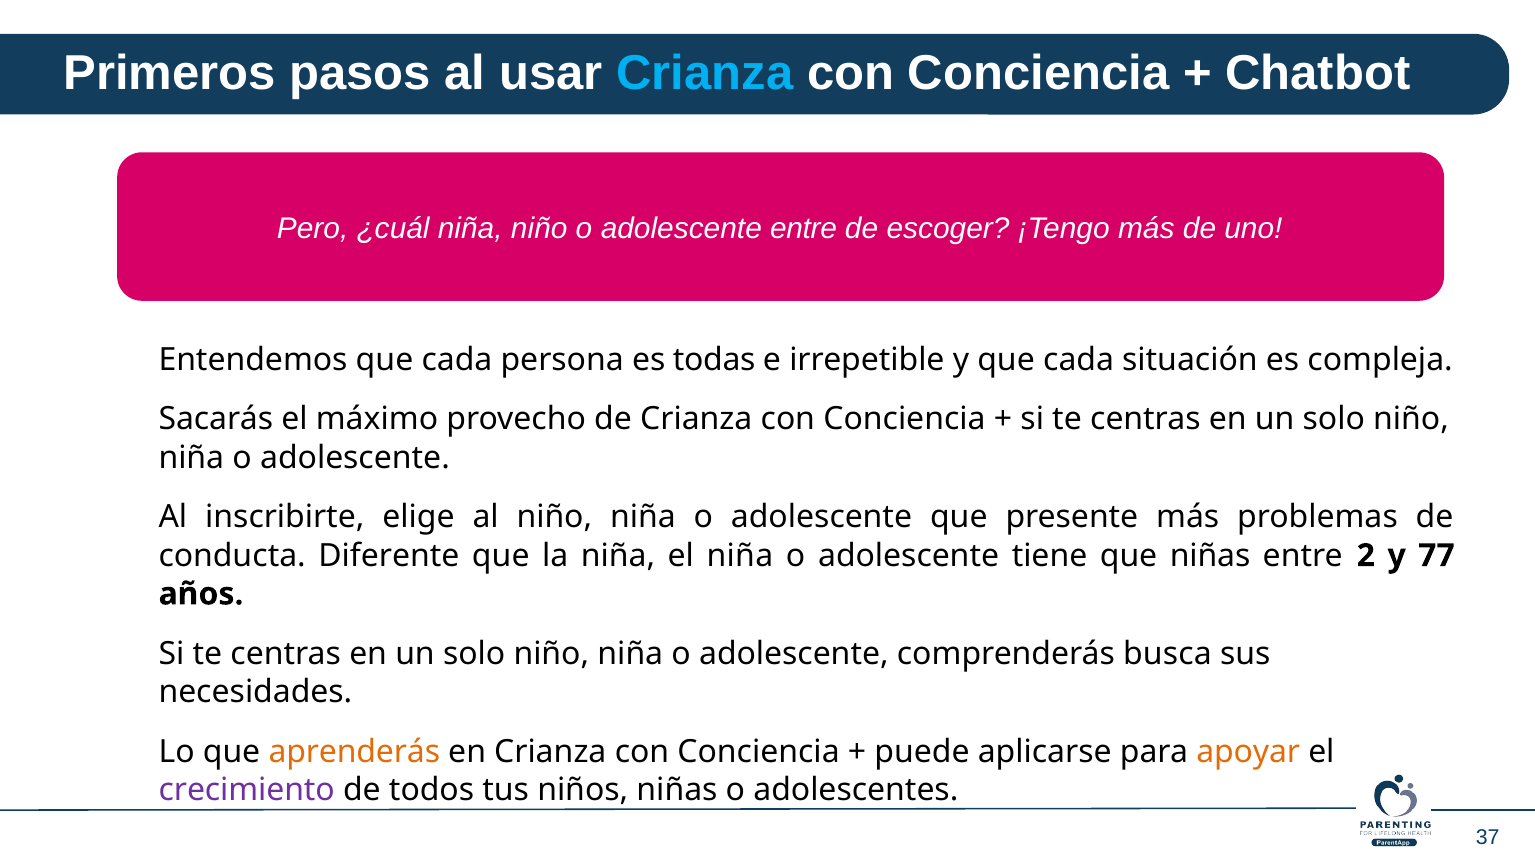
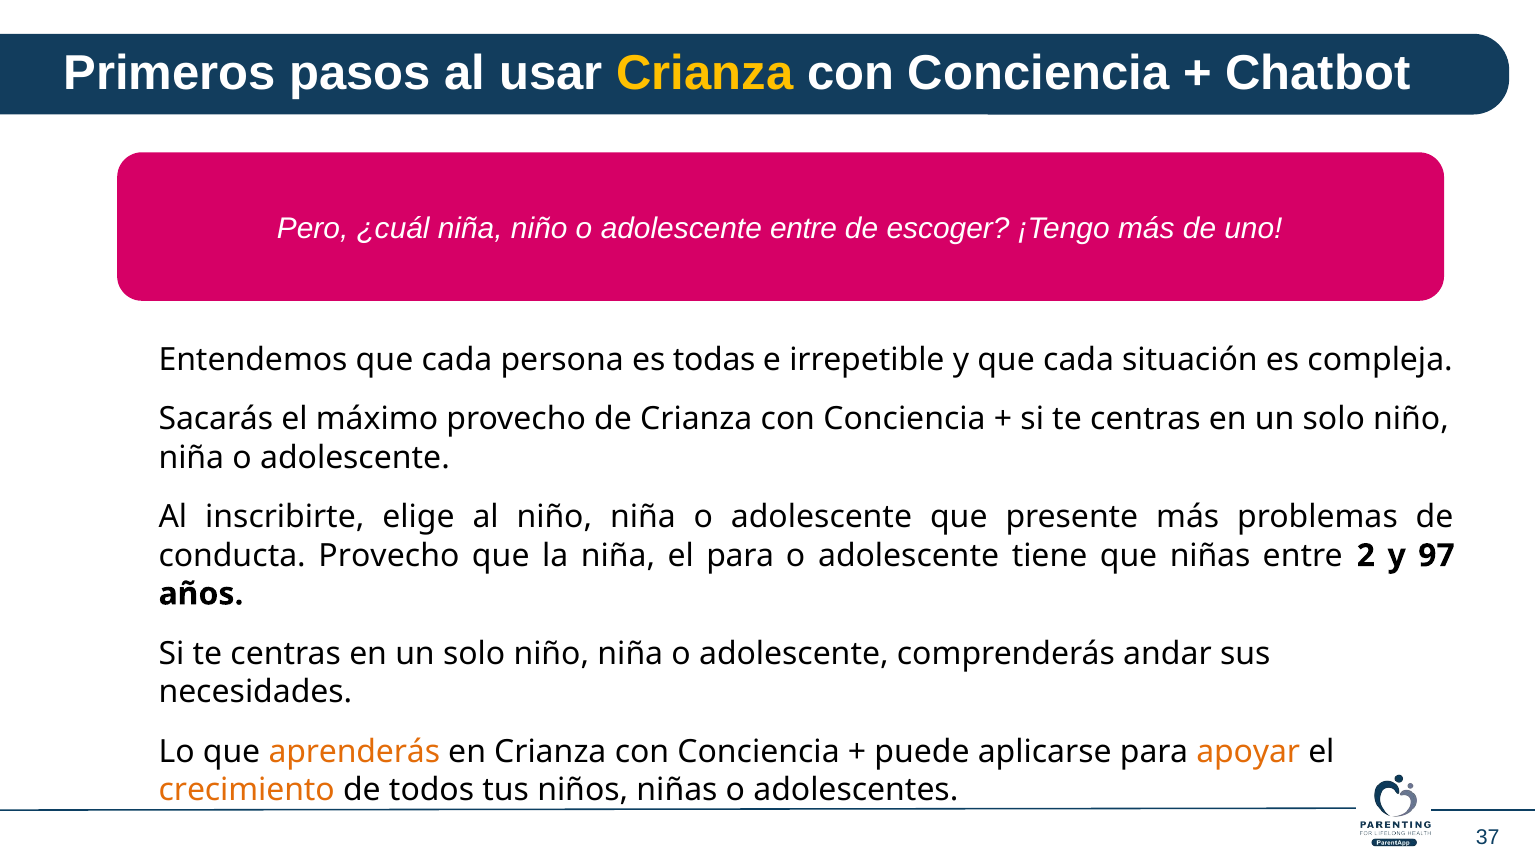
Crianza colour: light blue -> yellow (705, 74)
conducta Diferente: Diferente -> Provecho (389, 556)
el niña: niña -> para (740, 556)
77: 77 -> 97 (1436, 556)
busca: busca -> andar (1167, 654)
crecimiento colour: purple -> orange (247, 790)
